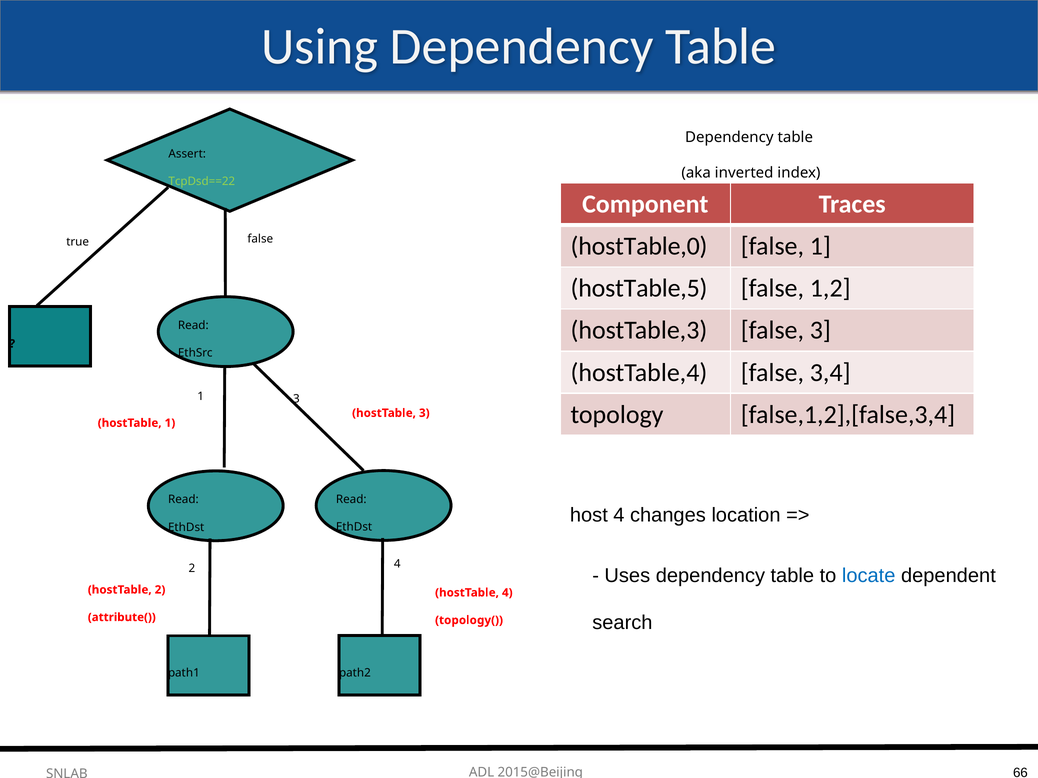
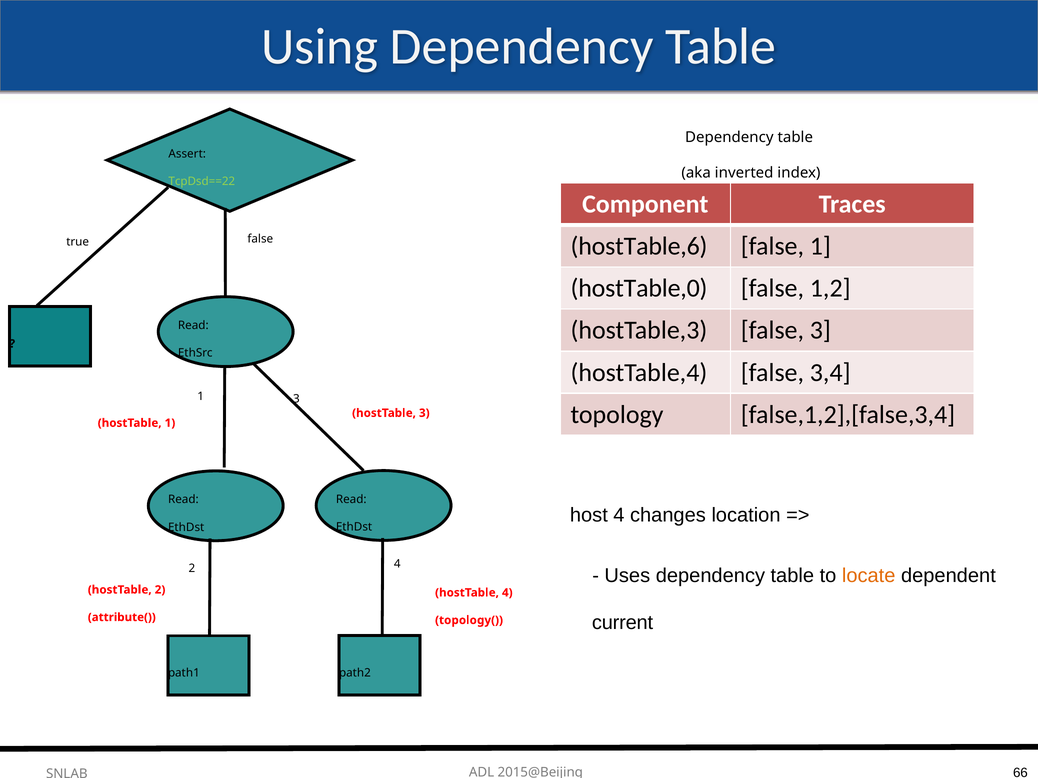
hostTable,0: hostTable,0 -> hostTable,6 (639, 246)
hostTable,5: hostTable,5 -> hostTable,0 (639, 289)
locate colour: blue -> orange (869, 576)
search: search -> current (623, 623)
